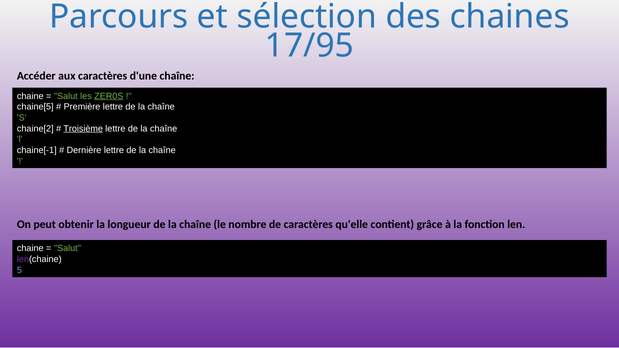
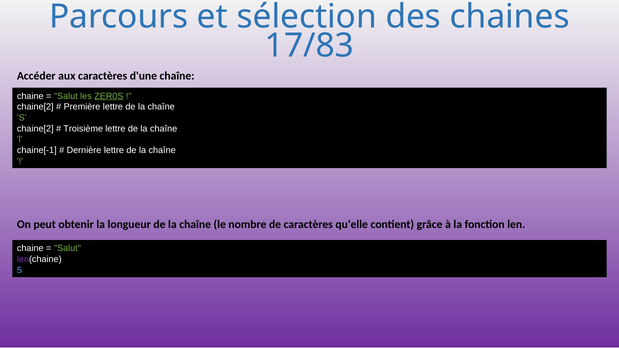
17/95: 17/95 -> 17/83 (310, 46)
chaine[5: chaine[5 -> chaine[2 (35, 107)
Troisième underline: present -> none (83, 129)
